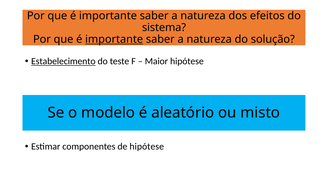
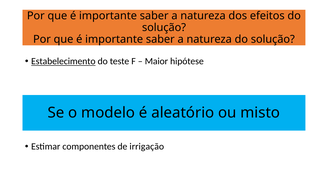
sistema: sistema -> solução (164, 28)
importante underline: present -> none (114, 39)
de hipótese: hipótese -> irrigação (147, 147)
